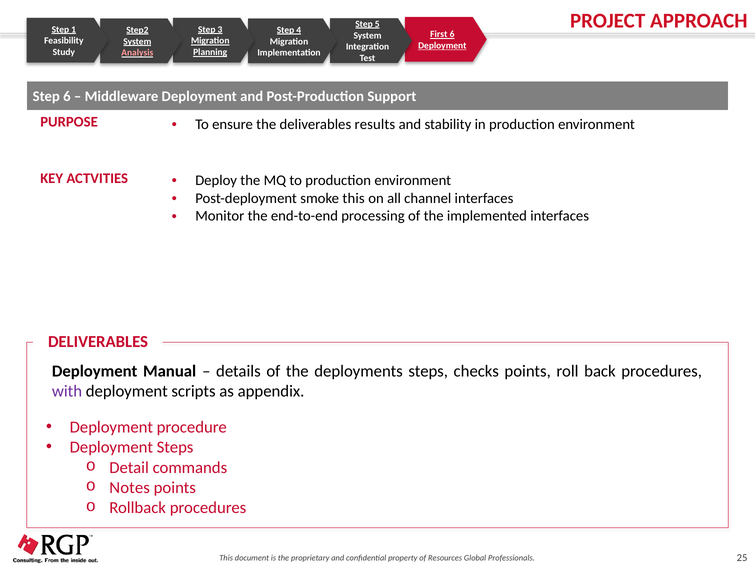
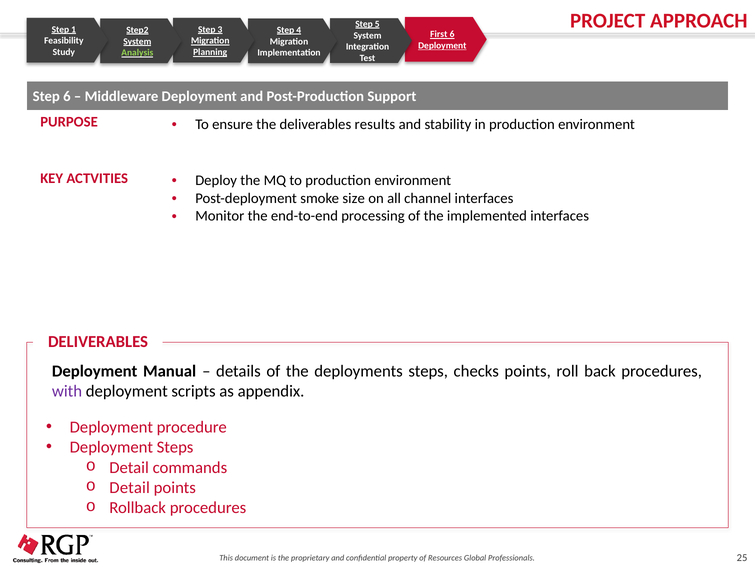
Analysis colour: pink -> light green (137, 53)
smoke this: this -> size (354, 198)
Notes: Notes -> Detail (130, 487)
